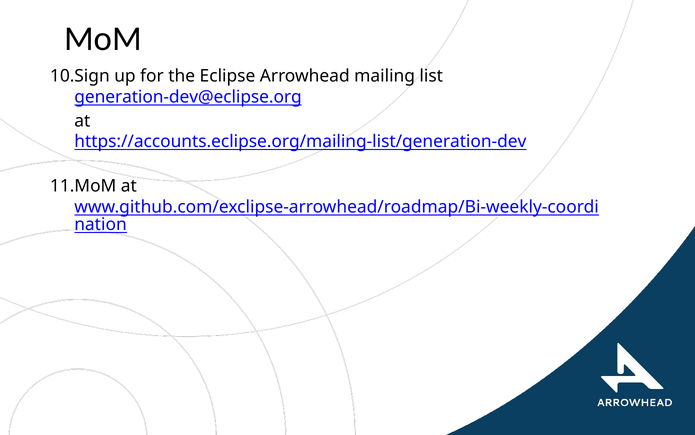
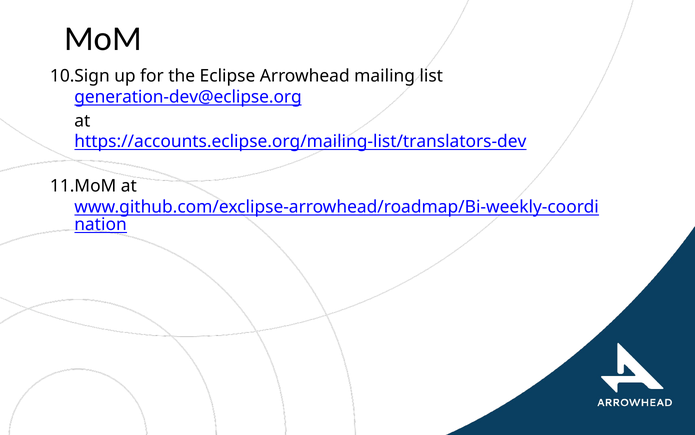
https://accounts.eclipse.org/mailing-list/generation-dev: https://accounts.eclipse.org/mailing-list/generation-dev -> https://accounts.eclipse.org/mailing-list/translators-dev (300, 141)
